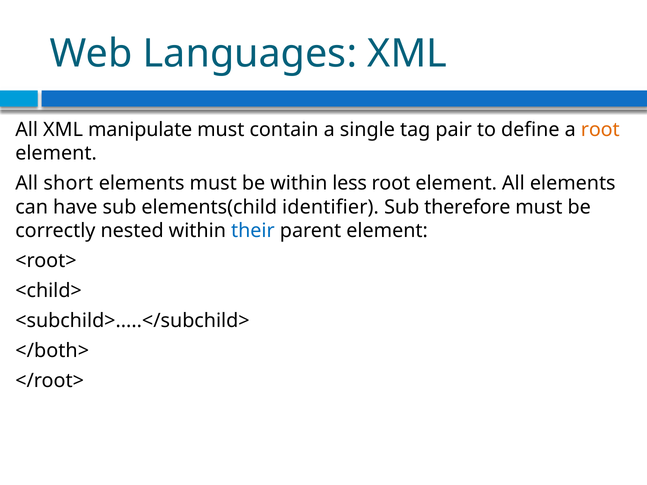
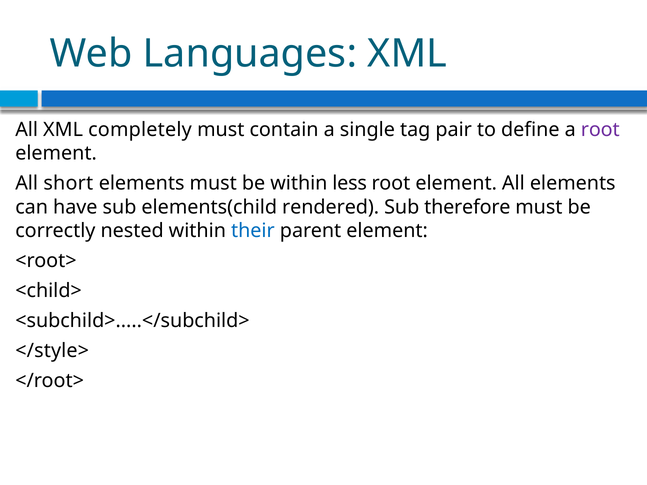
manipulate: manipulate -> completely (140, 130)
root colour: orange -> purple (600, 130)
identifier: identifier -> rendered (331, 207)
</both>: </both> -> </style> (52, 351)
